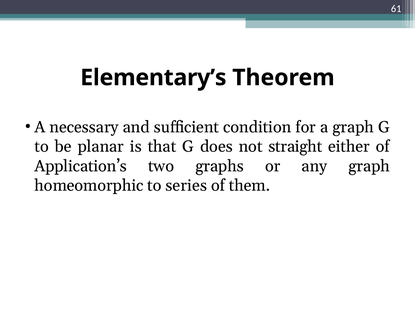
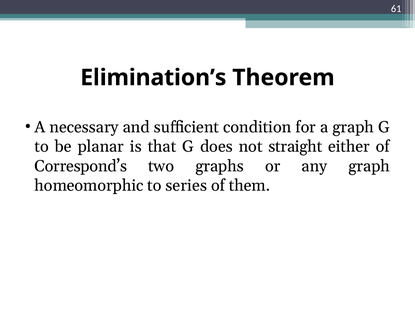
Elementary’s: Elementary’s -> Elimination’s (153, 78)
Application’s: Application’s -> Correspond’s (81, 166)
